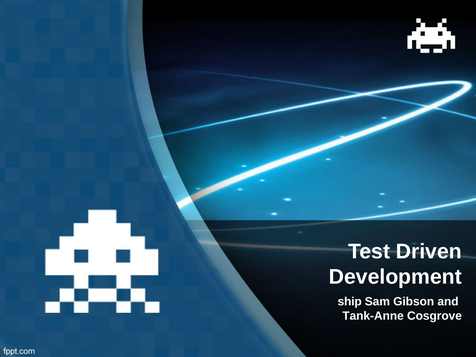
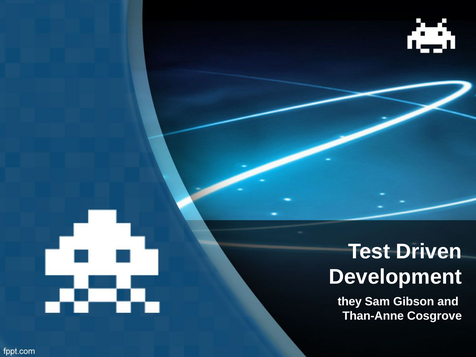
ship: ship -> they (350, 302)
Tank-Anne: Tank-Anne -> Than-Anne (373, 316)
